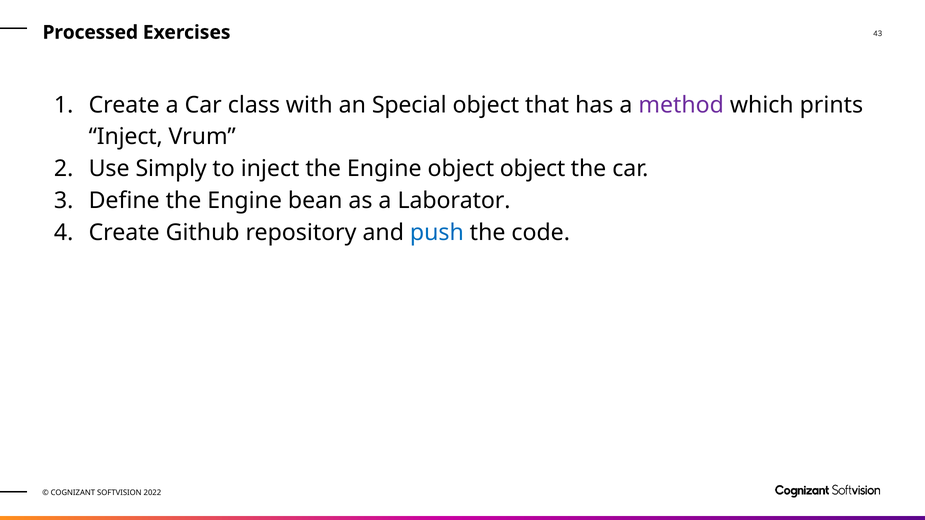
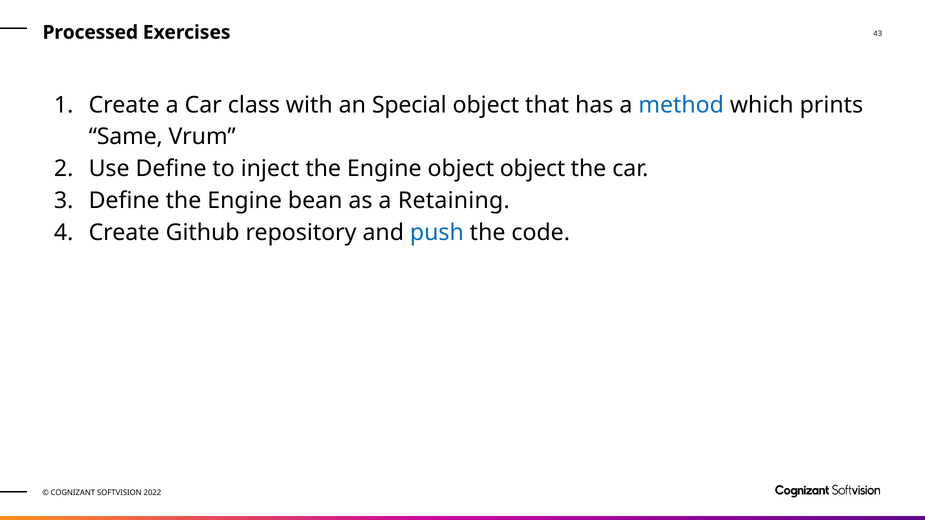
method colour: purple -> blue (681, 105)
Inject: Inject -> Same (126, 137)
Use Simply: Simply -> Define (171, 169)
Laborator: Laborator -> Retaining (454, 201)
